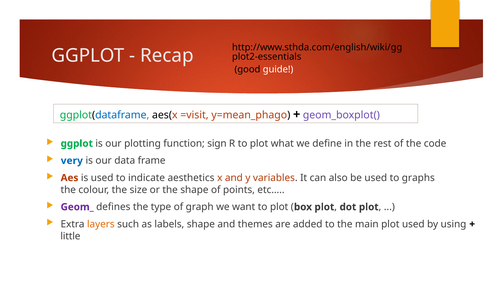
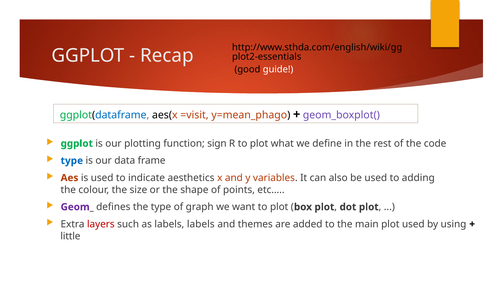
very: very -> type (72, 161)
graphs: graphs -> adding (418, 178)
layers colour: orange -> red (101, 224)
labels shape: shape -> labels (201, 224)
